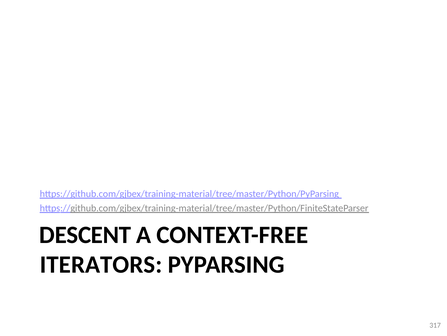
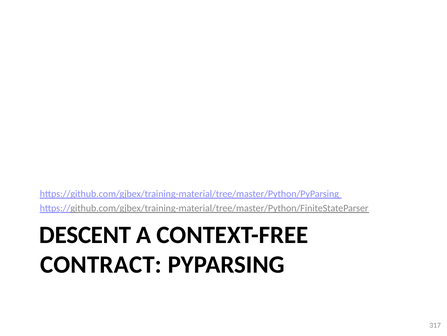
ITERATORS: ITERATORS -> CONTRACT (101, 264)
